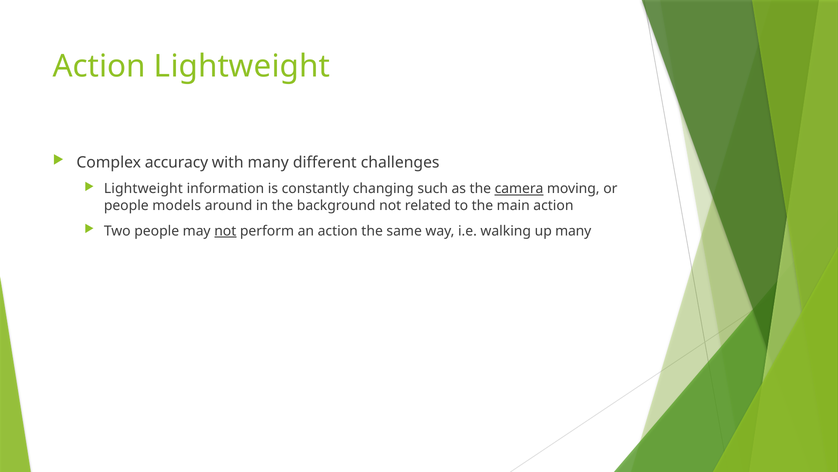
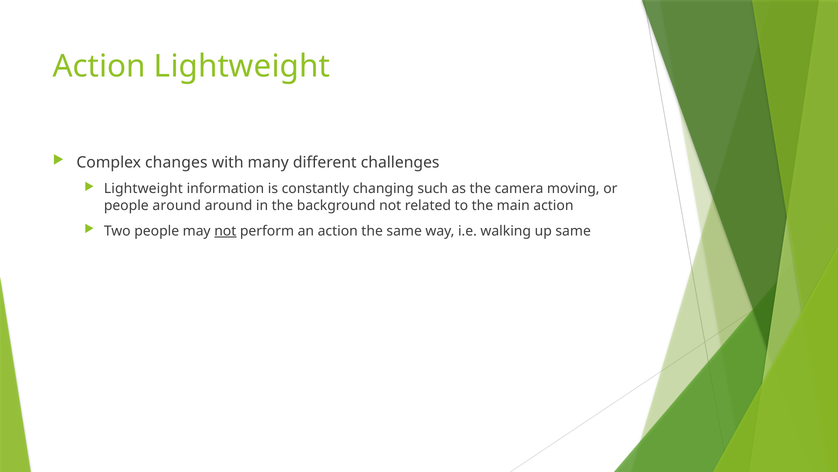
accuracy: accuracy -> changes (176, 162)
camera underline: present -> none (519, 189)
people models: models -> around (177, 205)
up many: many -> same (573, 231)
